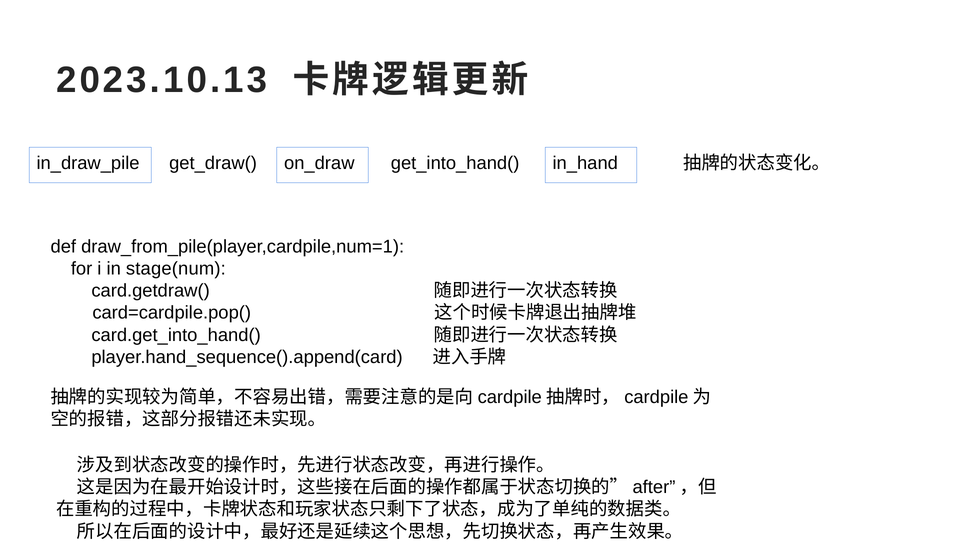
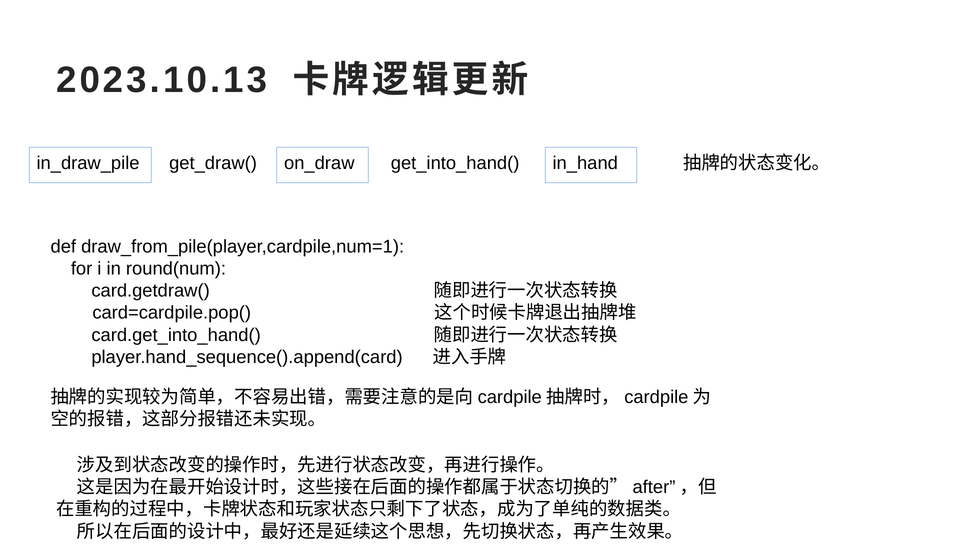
stage(num: stage(num -> round(num (176, 268)
